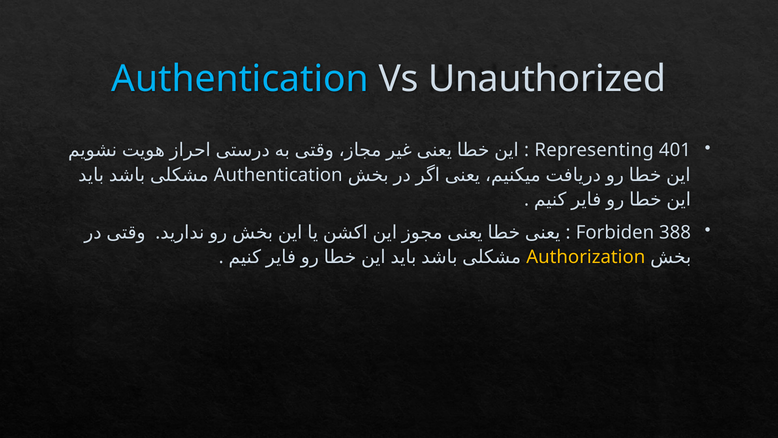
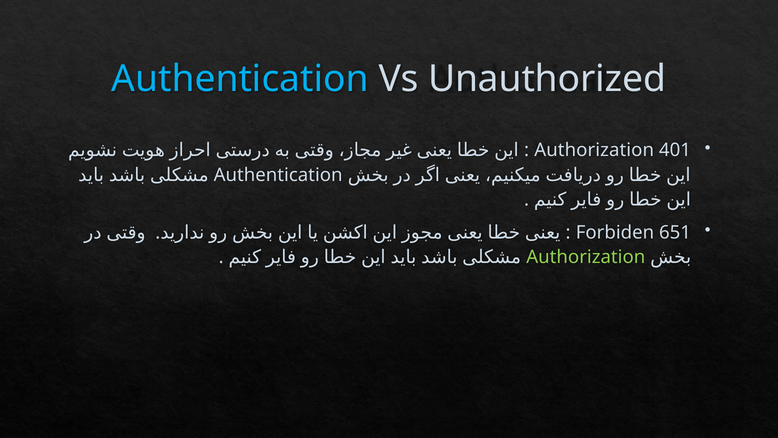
Representing: Representing -> Authorization (594, 150)
388: 388 -> 651 (675, 232)
Authorization colour: yellow -> light green (586, 257)
